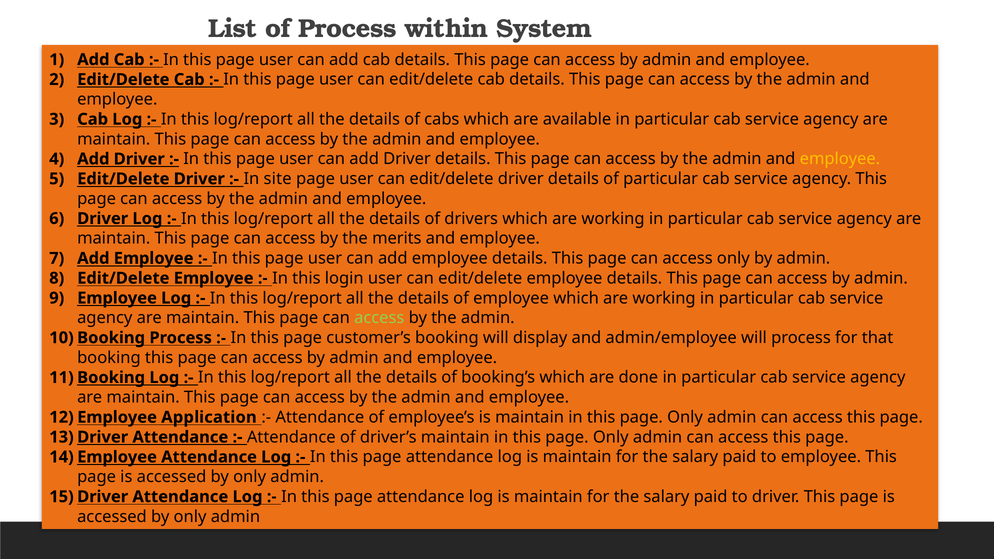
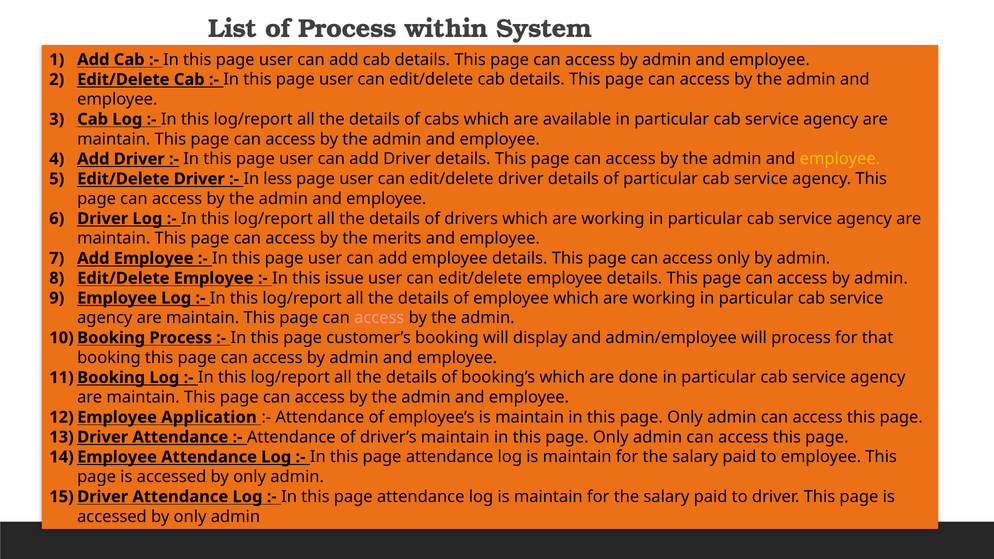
site: site -> less (278, 179)
login: login -> issue (344, 278)
access colour: light green -> pink (379, 318)
